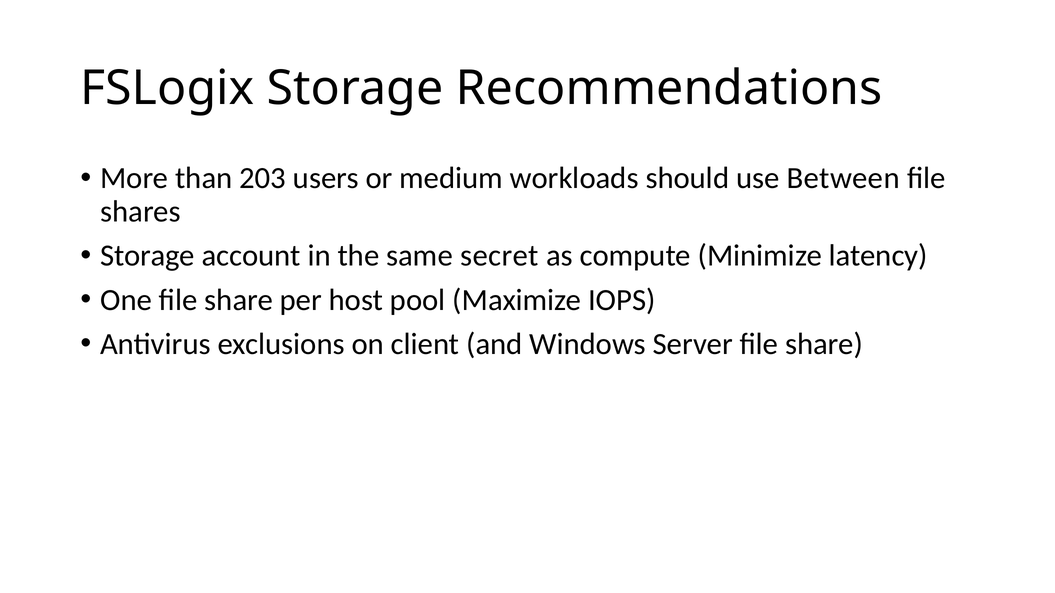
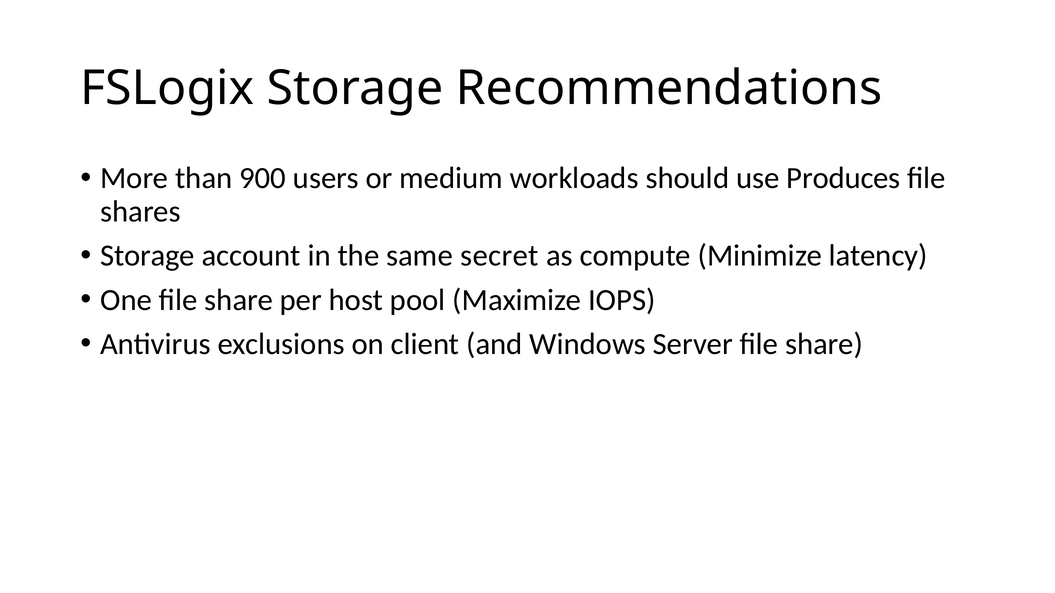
203: 203 -> 900 (263, 178)
Between: Between -> Produces (843, 178)
